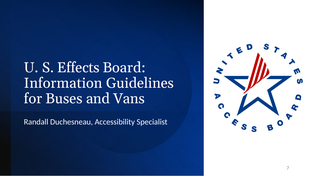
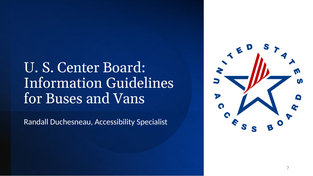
Effects: Effects -> Center (78, 68)
